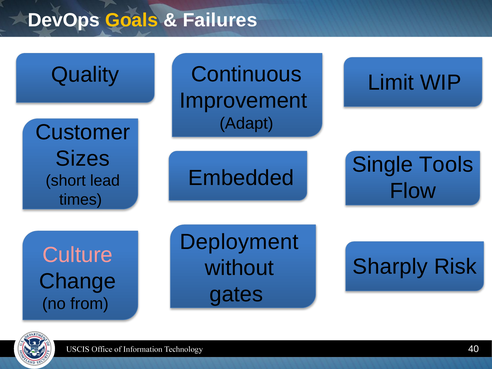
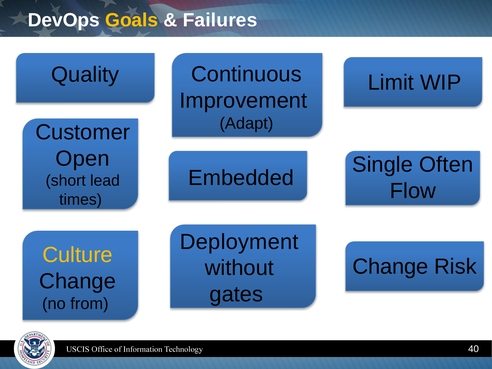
Sizes: Sizes -> Open (83, 159)
Tools: Tools -> Often (446, 165)
Culture colour: pink -> yellow (78, 255)
Sharply: Sharply -> Change (390, 267)
